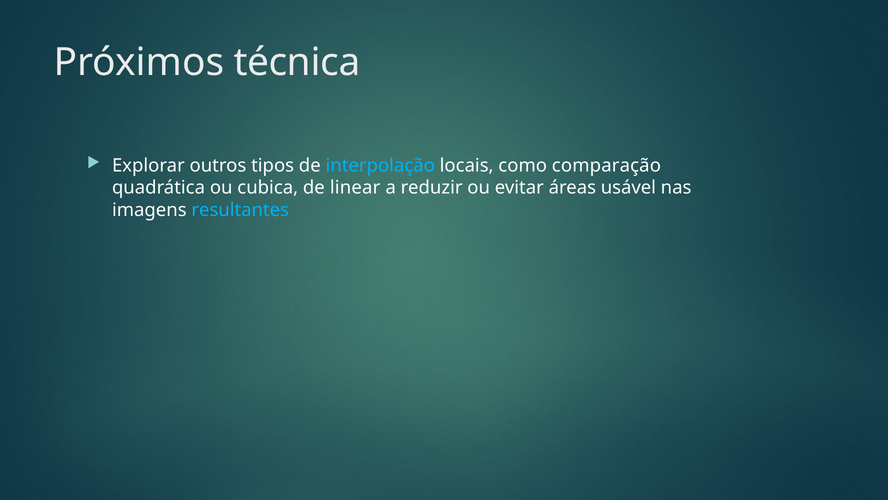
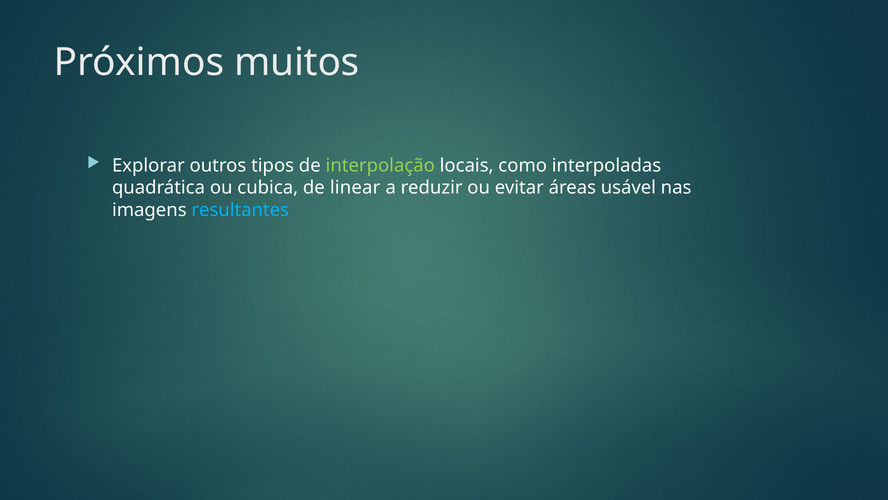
técnica: técnica -> muitos (297, 62)
interpolação colour: light blue -> light green (380, 165)
comparação: comparação -> interpoladas (607, 165)
